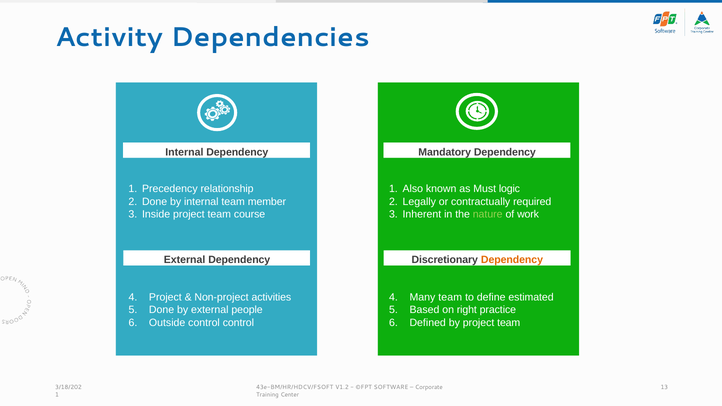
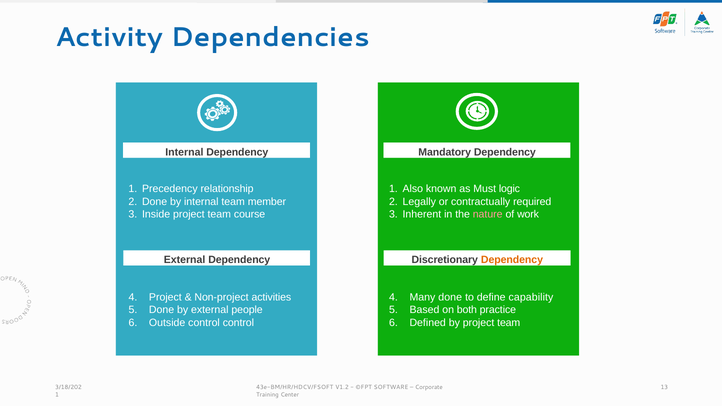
nature colour: light green -> pink (488, 214)
Many team: team -> done (450, 297)
estimated: estimated -> capability (531, 297)
right: right -> both (467, 310)
